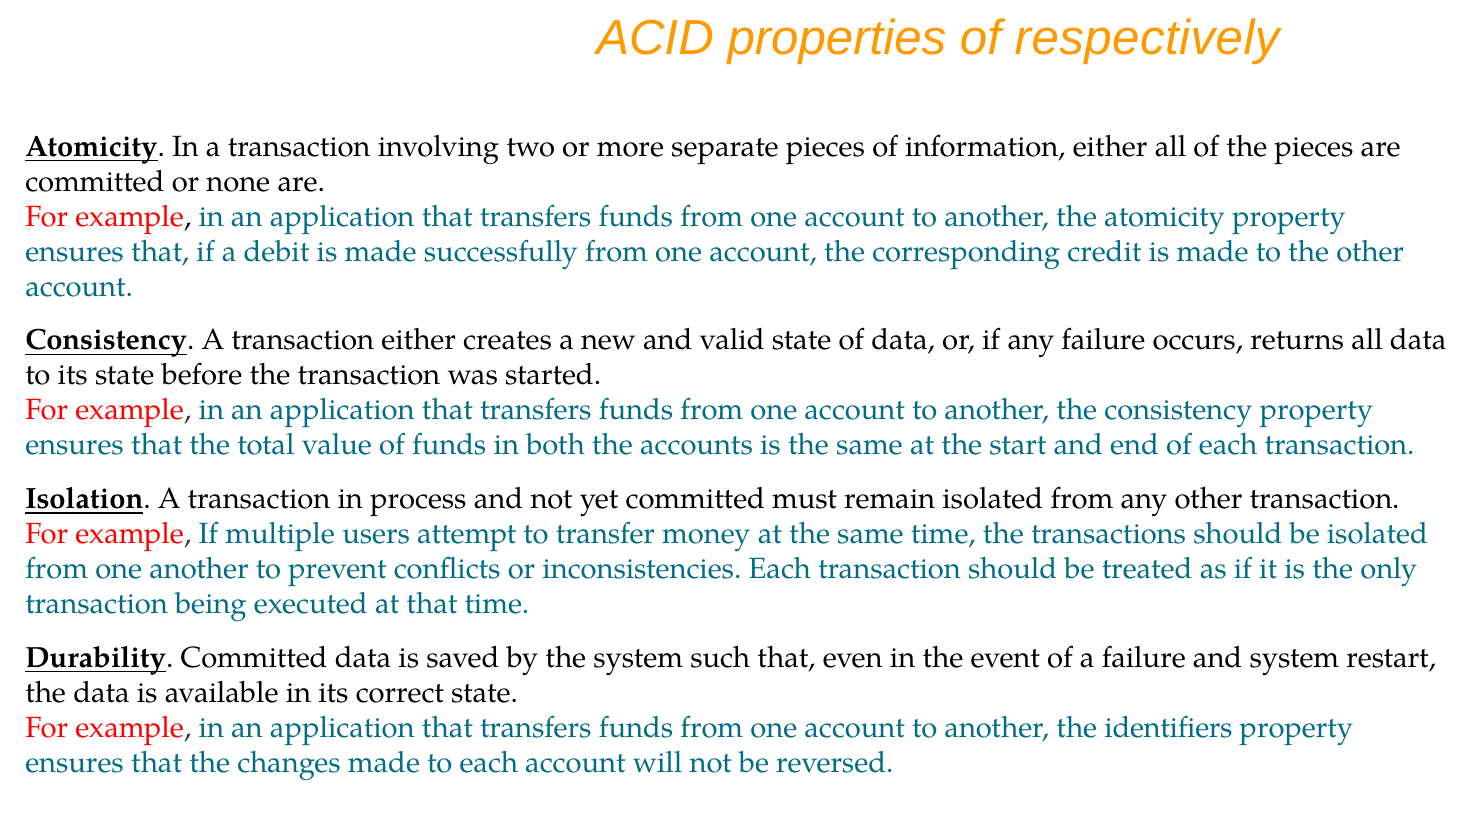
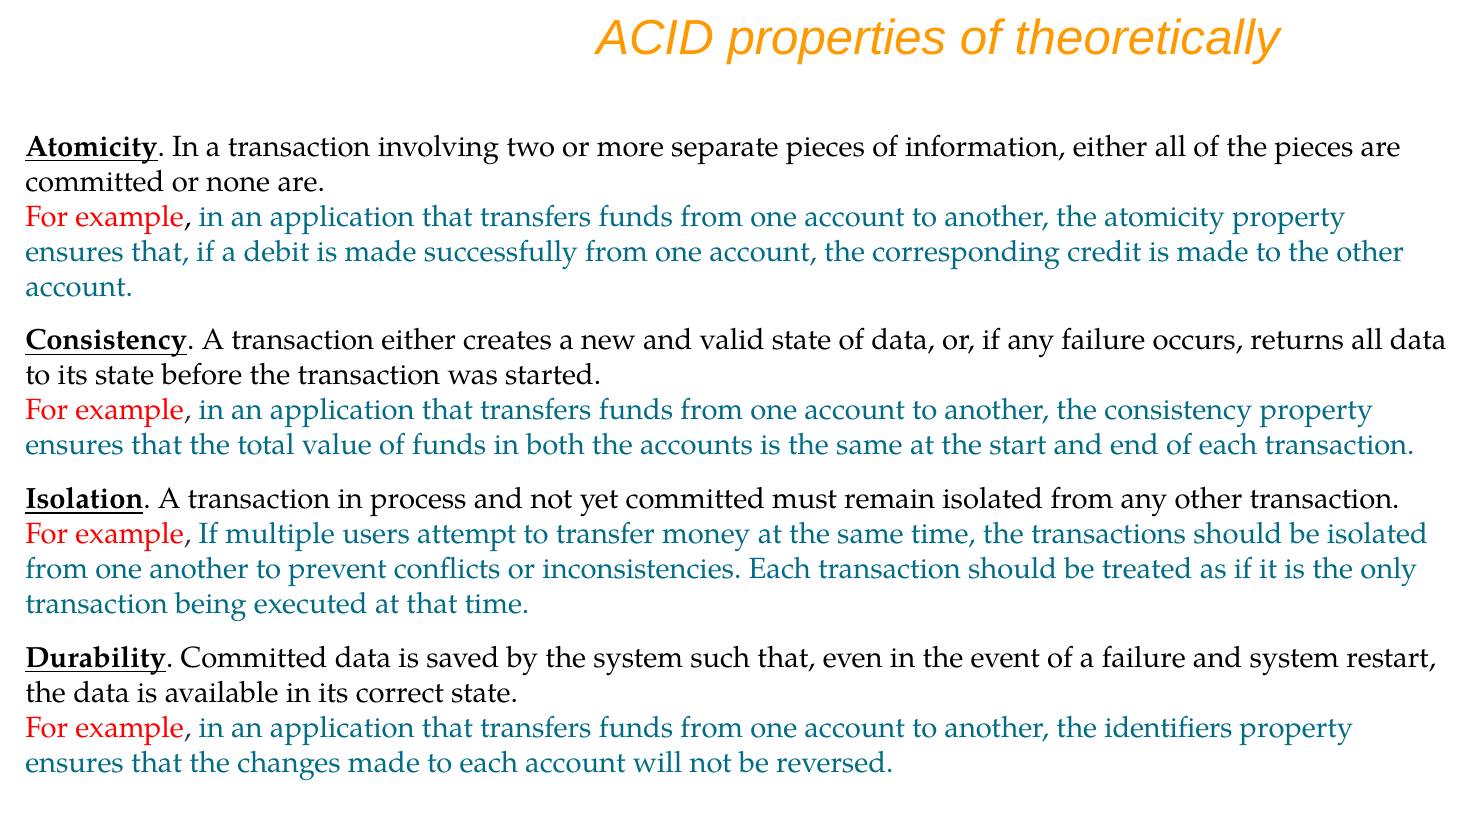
respectively: respectively -> theoretically (1147, 38)
